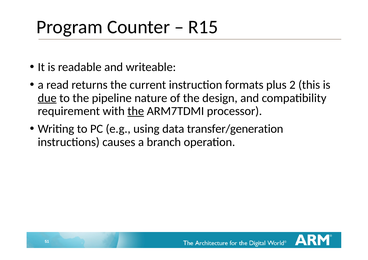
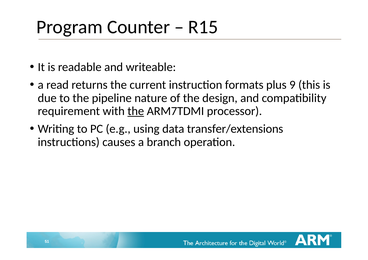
2: 2 -> 9 (292, 85)
due underline: present -> none (47, 98)
transfer/generation: transfer/generation -> transfer/extensions (235, 129)
